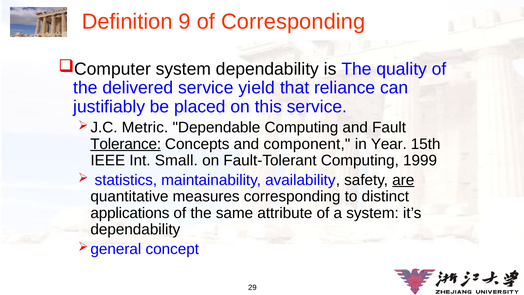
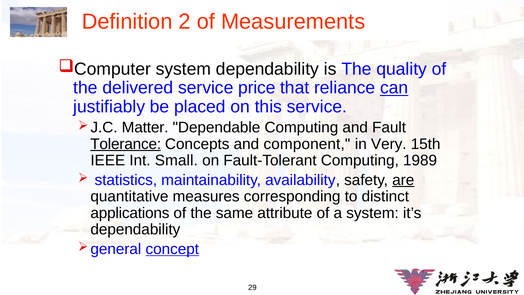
9: 9 -> 2 (185, 22)
of Corresponding: Corresponding -> Measurements (293, 22)
yield: yield -> price (257, 88)
can underline: none -> present (394, 88)
Metric: Metric -> Matter (145, 127)
Year: Year -> Very (389, 144)
1999: 1999 -> 1989 (420, 160)
concept underline: none -> present (172, 249)
